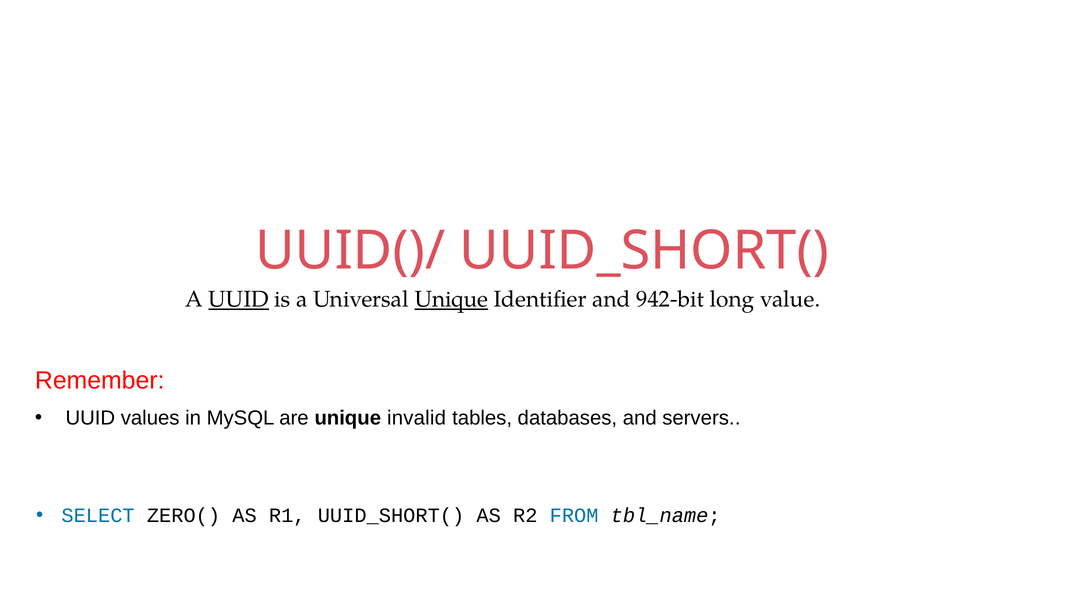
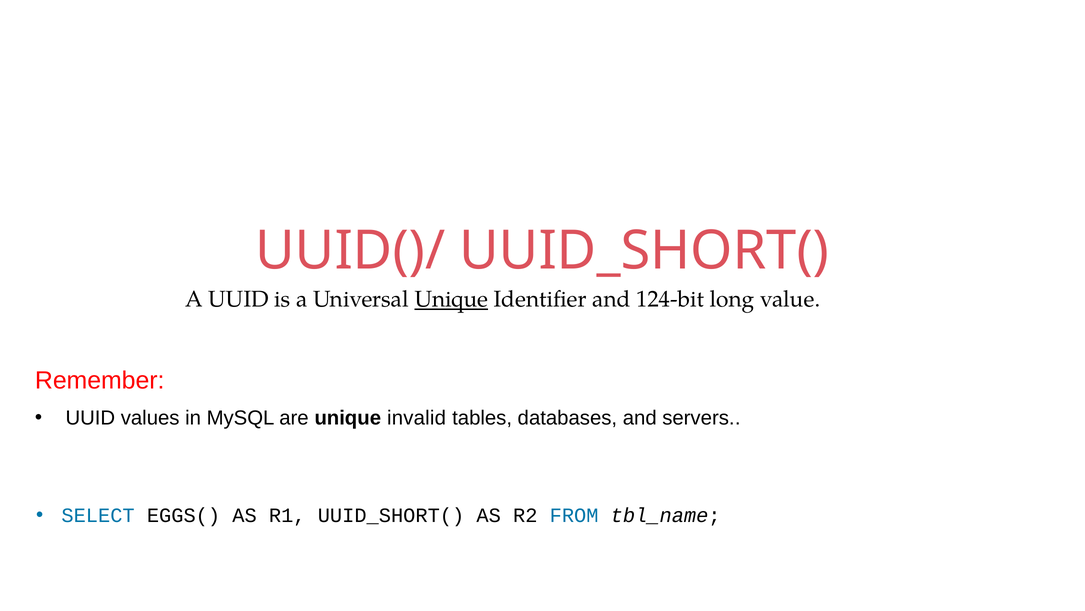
UUID underline: present -> none (239, 299)
942-bit: 942-bit -> 124-bit (670, 299)
ZERO(: ZERO( -> EGGS( (184, 515)
